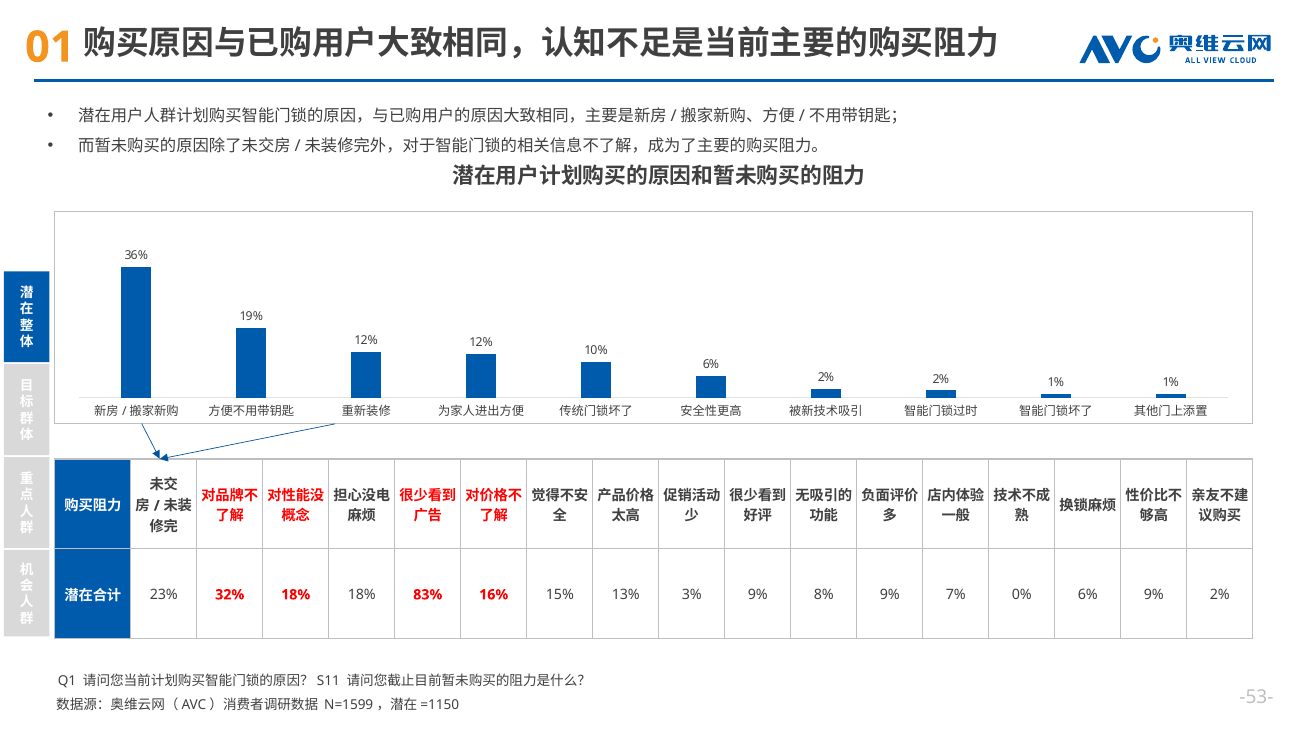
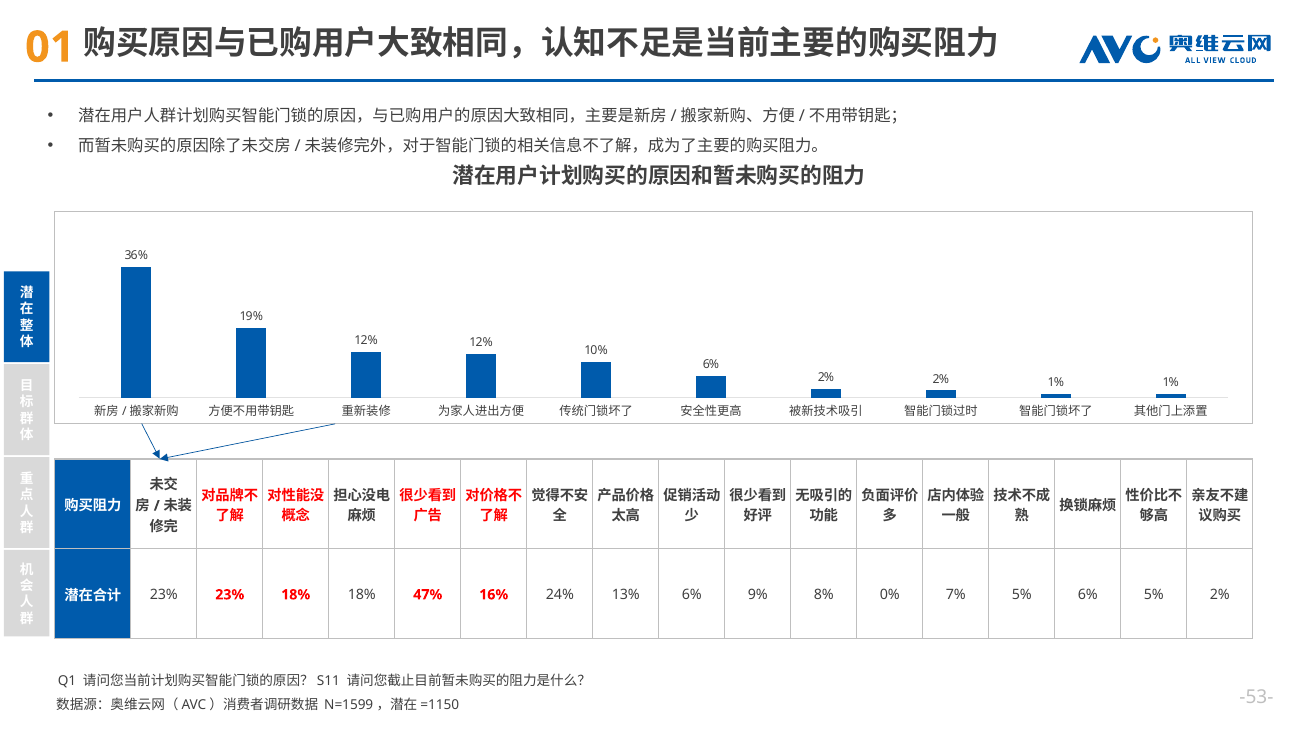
23% 32%: 32% -> 23% (230, 594)
83%: 83% -> 47% (428, 594)
15%: 15% -> 24% (560, 594)
13% 3%: 3% -> 6% (692, 594)
8% 9%: 9% -> 0% (890, 594)
7% 0%: 0% -> 5% (1022, 594)
6% 9%: 9% -> 5% (1154, 594)
